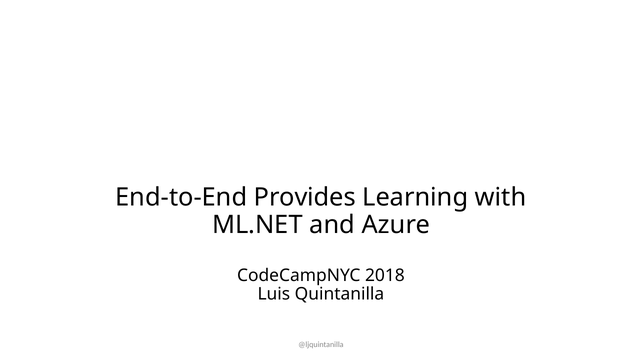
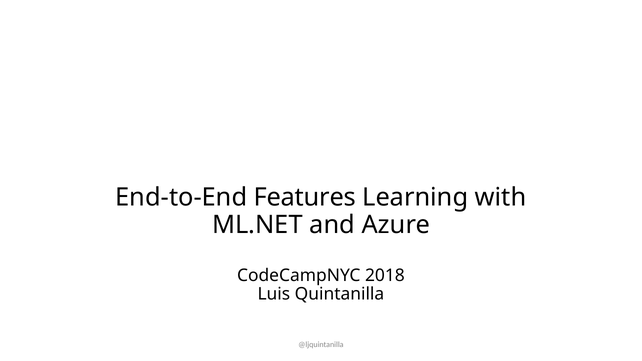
Provides: Provides -> Features (305, 198)
